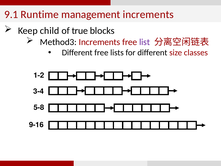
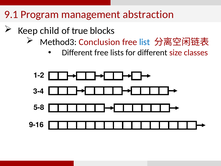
Runtime: Runtime -> Program (40, 14)
management increments: increments -> abstraction (148, 14)
Method3 Increments: Increments -> Conclusion (99, 42)
list colour: purple -> blue (145, 42)
